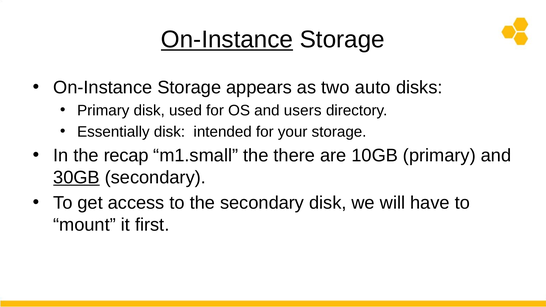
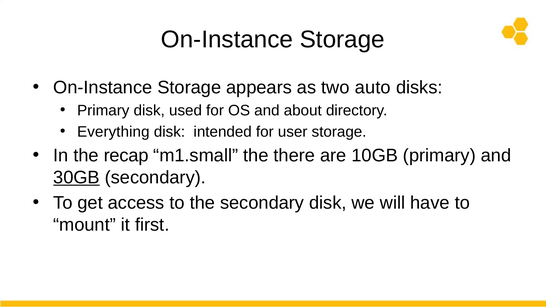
On-Instance underline: present -> none (227, 40)
users: users -> about (303, 111)
Essentially: Essentially -> Everything (113, 132)
your: your -> user (293, 132)
